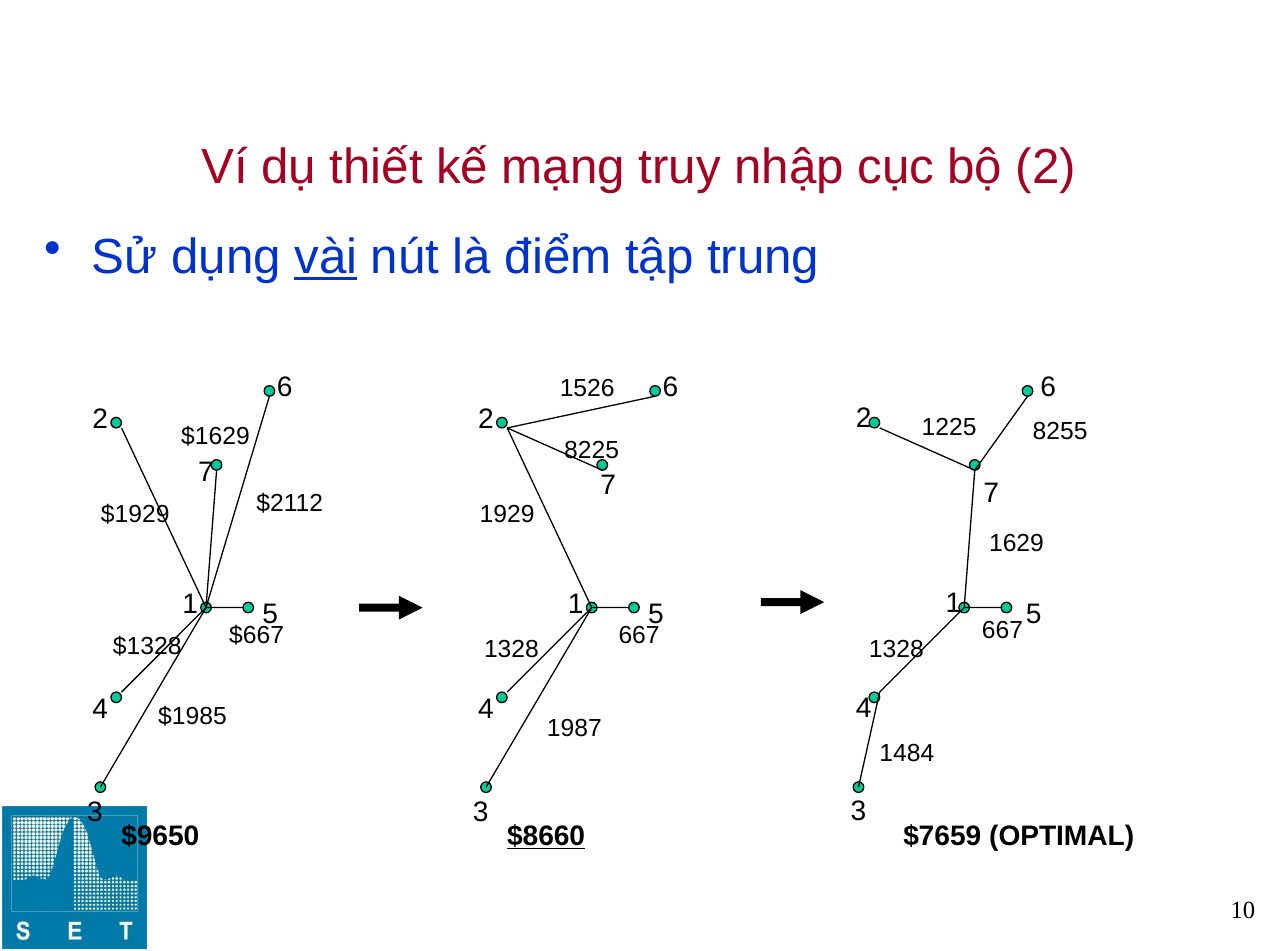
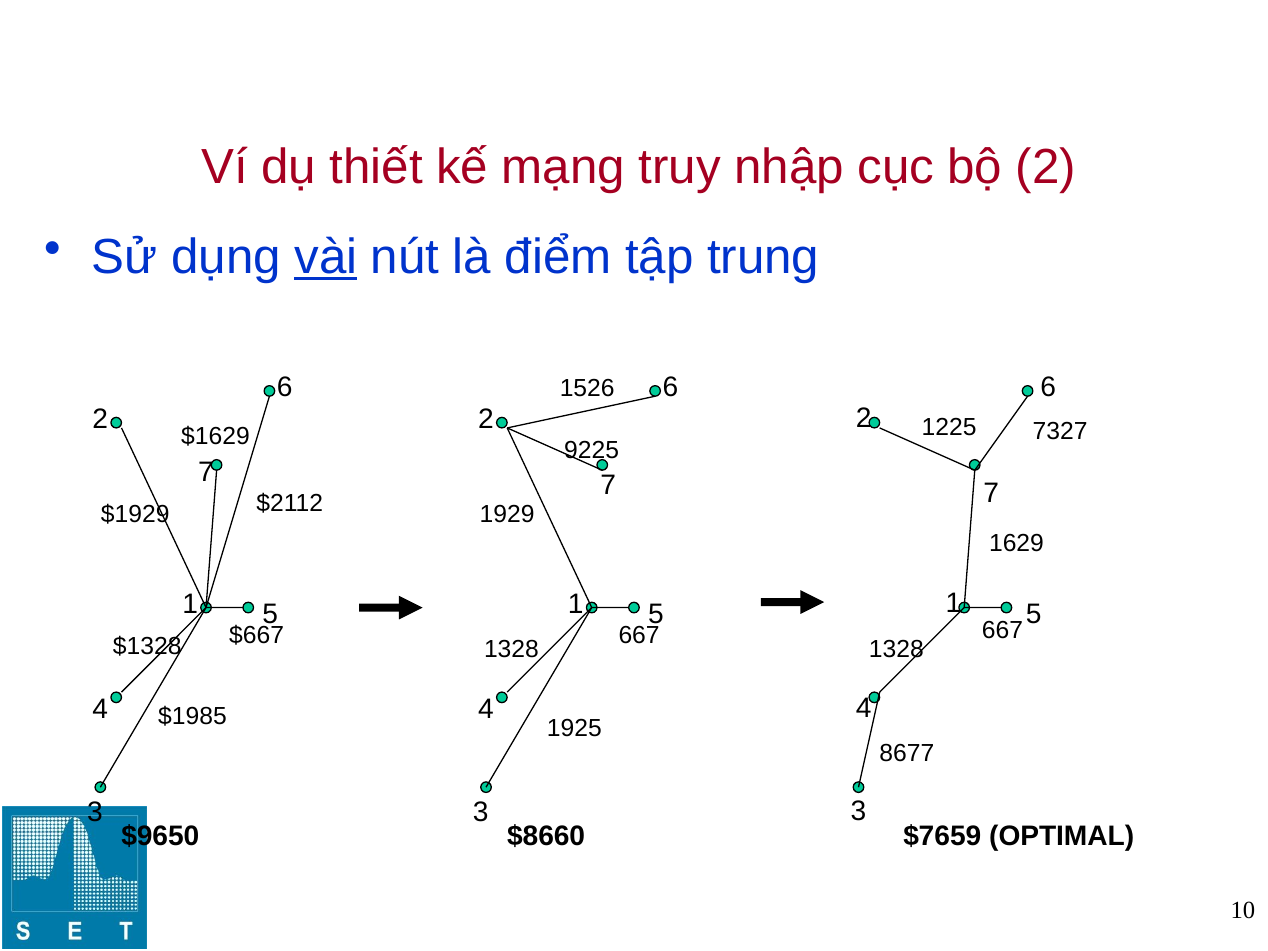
8255: 8255 -> 7327 (1060, 431)
8225: 8225 -> 9225 (592, 451)
1987: 1987 -> 1925 (574, 729)
1484: 1484 -> 8677 (907, 753)
$8660 underline: present -> none (546, 837)
